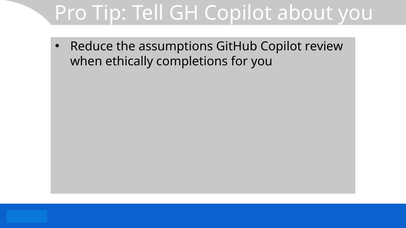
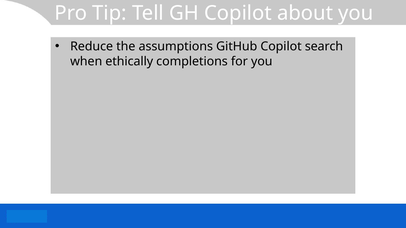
review: review -> search (324, 47)
